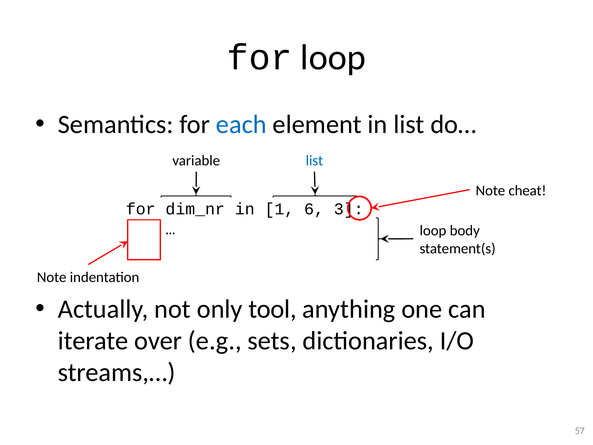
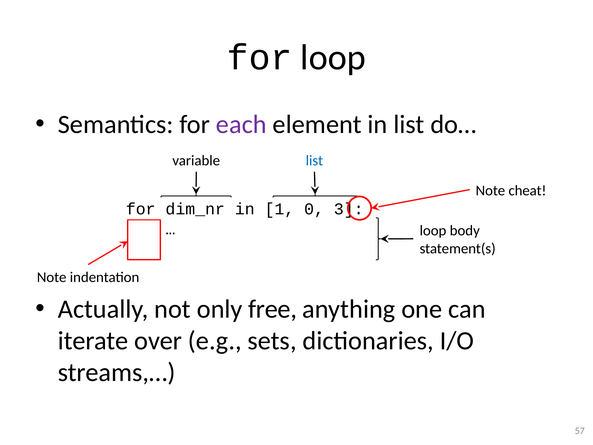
each colour: blue -> purple (241, 124)
6: 6 -> 0 (314, 209)
tool: tool -> free (273, 309)
